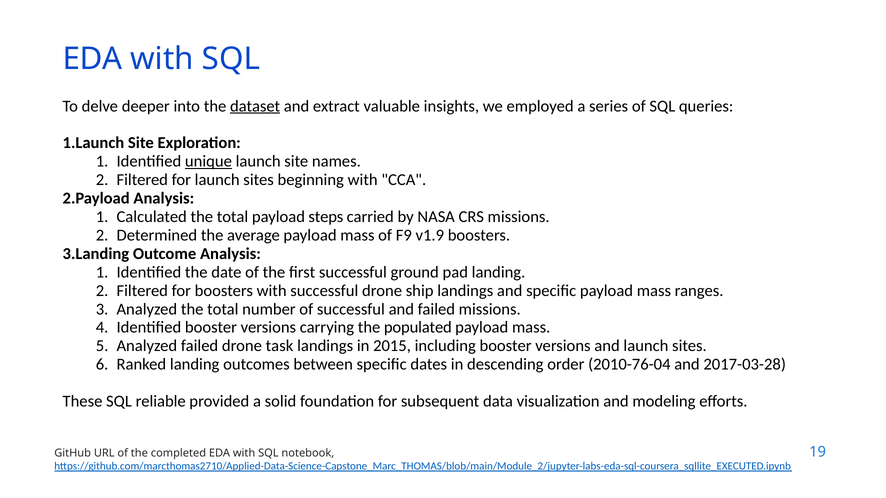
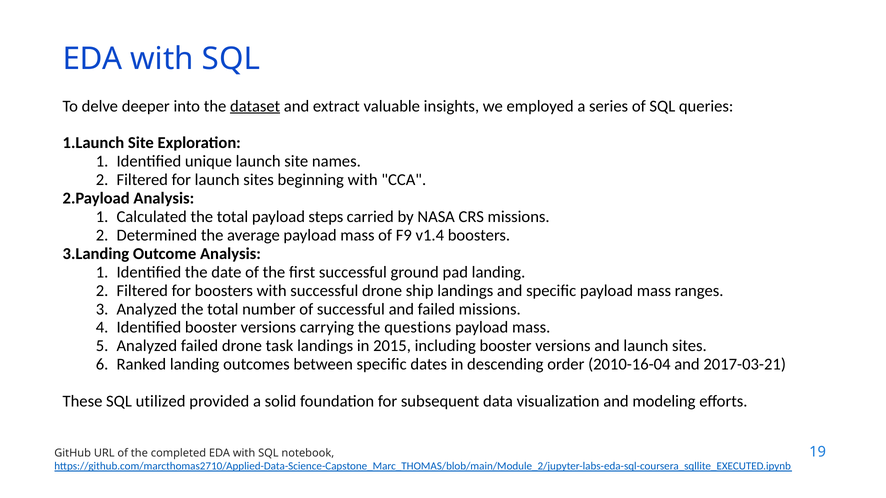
unique underline: present -> none (208, 162)
v1.9: v1.9 -> v1.4 (430, 235)
populated: populated -> questions (418, 328)
2010-76-04: 2010-76-04 -> 2010-16-04 (629, 365)
2017-03-28: 2017-03-28 -> 2017-03-21 (745, 365)
reliable: reliable -> utilized (161, 402)
